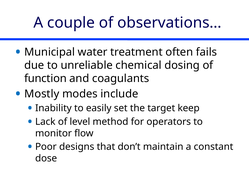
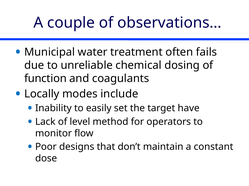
Mostly: Mostly -> Locally (42, 94)
keep: keep -> have (189, 109)
